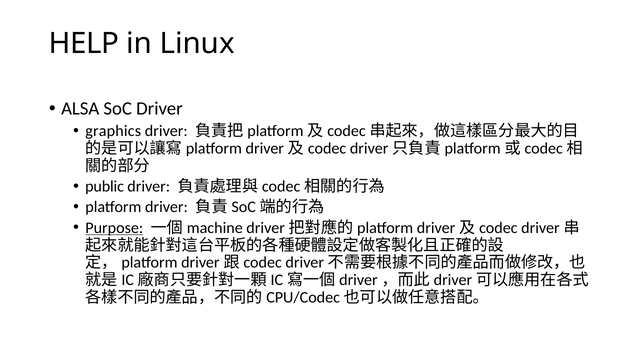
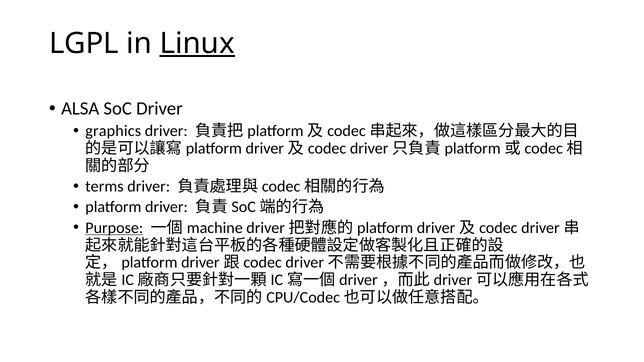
HELP: HELP -> LGPL (84, 43)
Linux underline: none -> present (197, 43)
public: public -> terms (104, 187)
